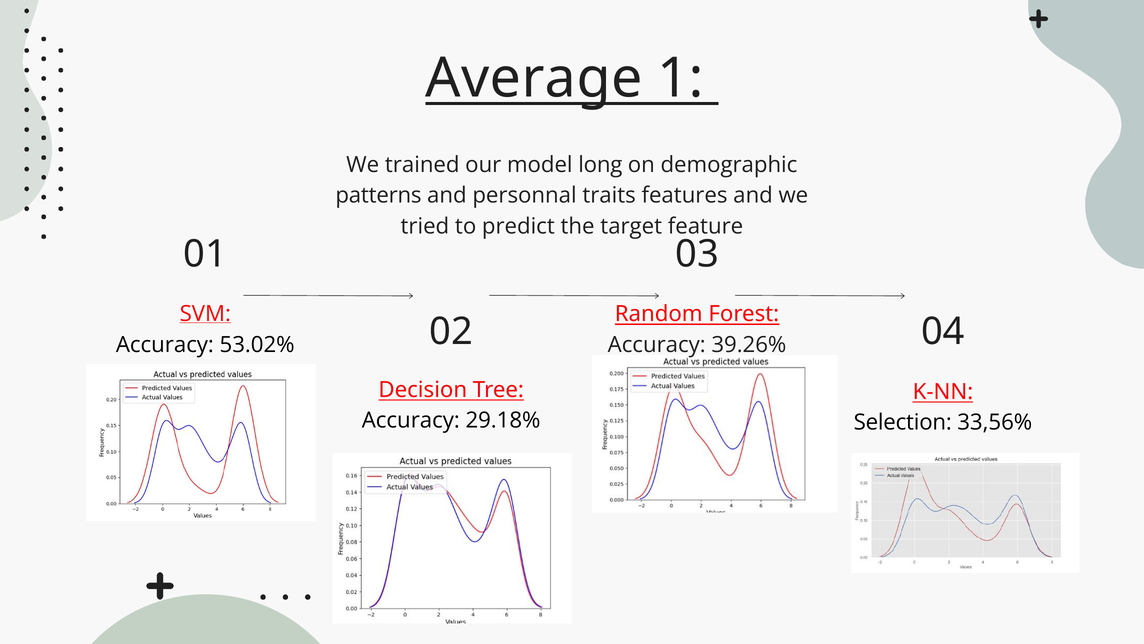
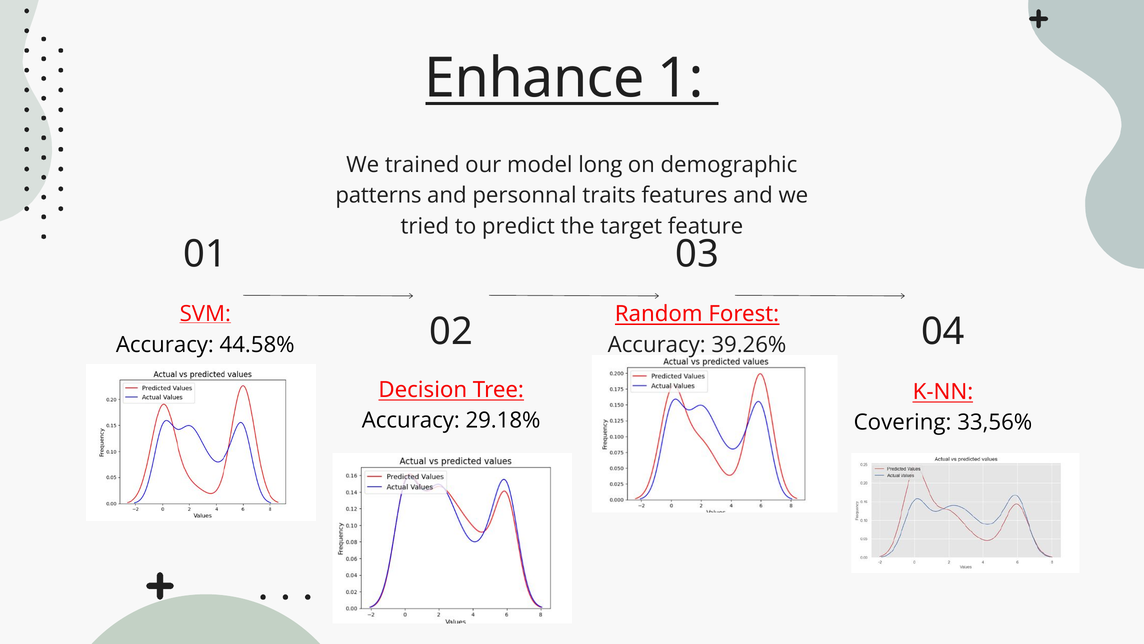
Average: Average -> Enhance (534, 78)
53.02%: 53.02% -> 44.58% (257, 345)
Selection: Selection -> Covering (903, 422)
